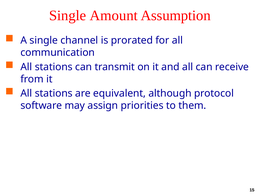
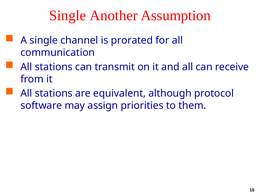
Amount: Amount -> Another (114, 15)
